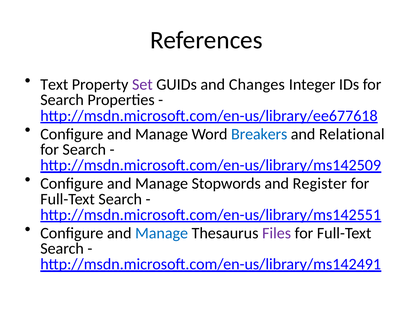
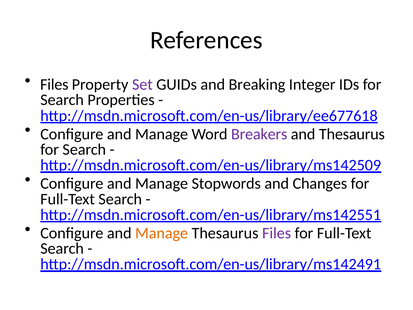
Text: Text -> Files (54, 84)
Changes: Changes -> Breaking (257, 84)
Breakers colour: blue -> purple (259, 134)
and Relational: Relational -> Thesaurus (352, 134)
Register: Register -> Changes (320, 183)
Manage colour: blue -> orange (162, 233)
